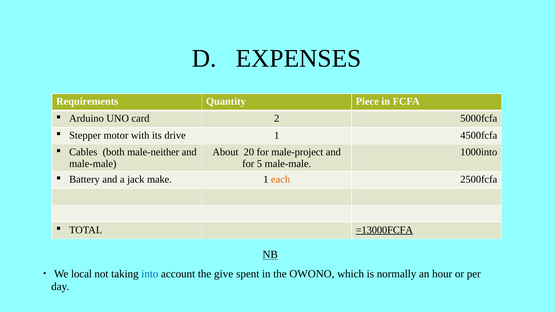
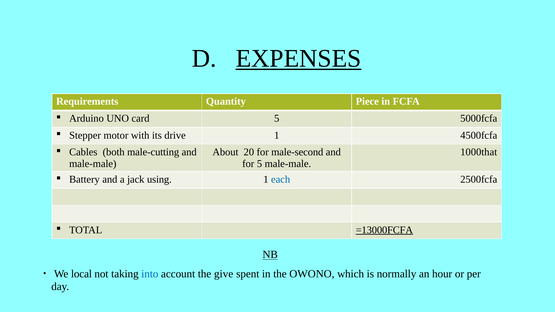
EXPENSES underline: none -> present (299, 58)
card 2: 2 -> 5 (277, 118)
male-neither: male-neither -> male-cutting (153, 152)
male-project: male-project -> male-second (297, 152)
1000into: 1000into -> 1000that (479, 152)
make: make -> using (159, 179)
each colour: orange -> blue (281, 179)
